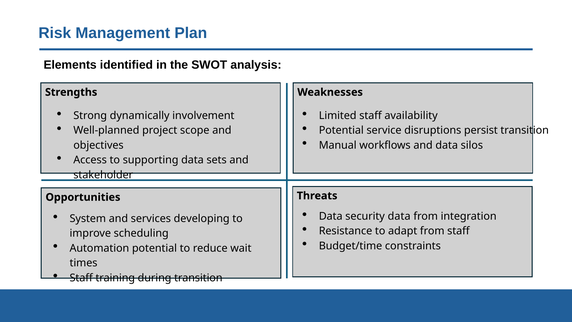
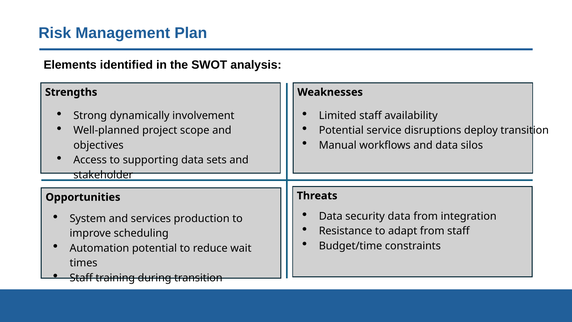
persist: persist -> deploy (481, 130)
developing: developing -> production (202, 218)
